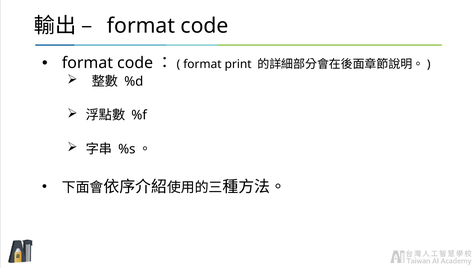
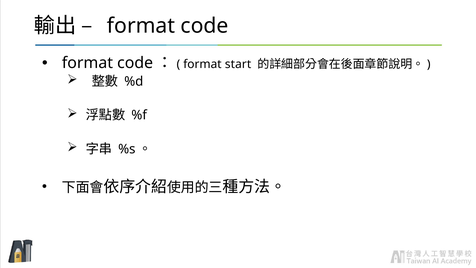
print: print -> start (238, 64)
